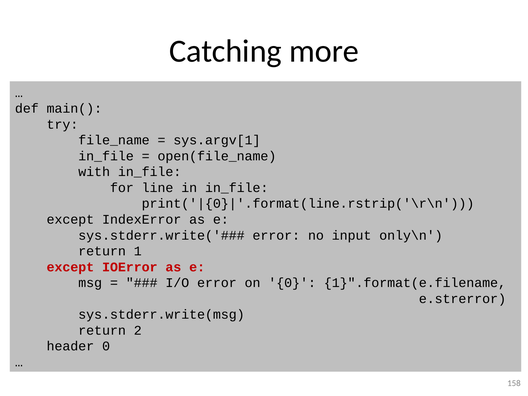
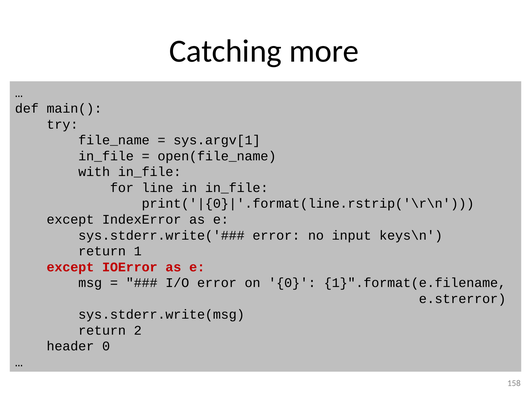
only\n: only\n -> keys\n (411, 235)
